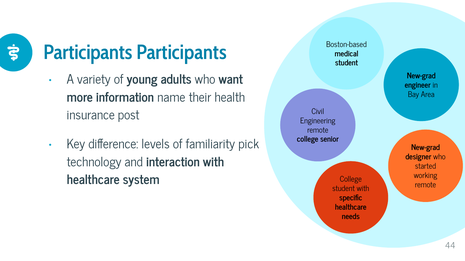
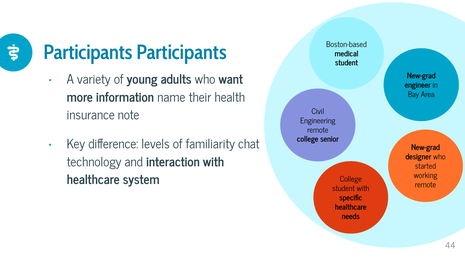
post: post -> note (129, 116)
pick: pick -> chat (249, 145)
